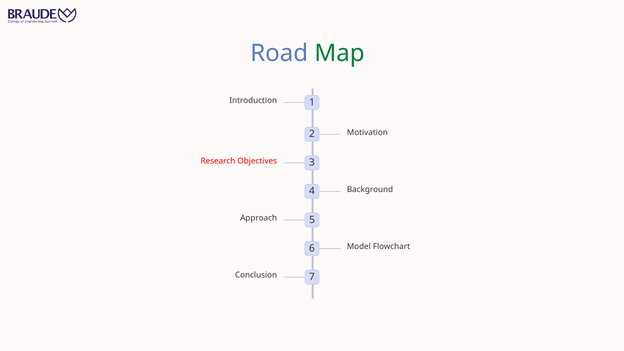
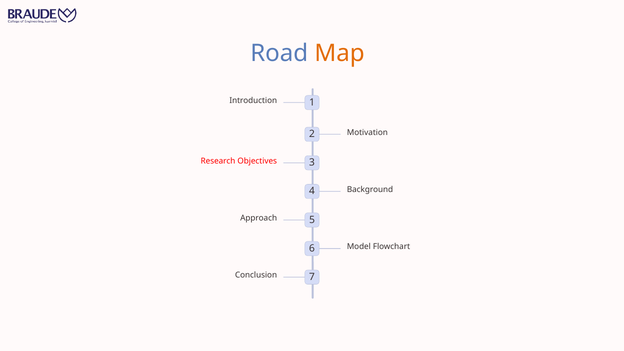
Map colour: green -> orange (339, 53)
